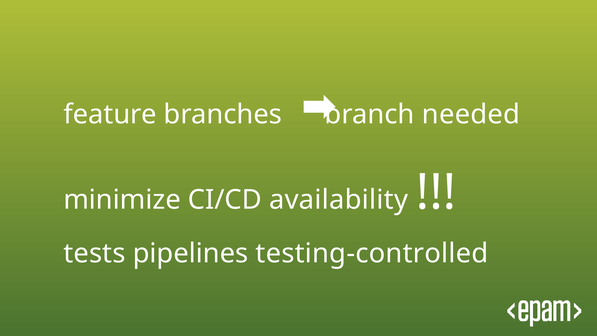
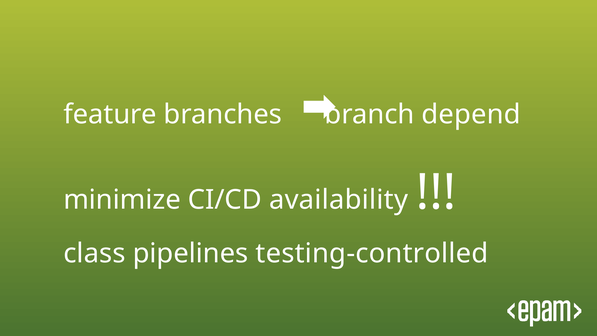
needed: needed -> depend (471, 114)
tests: tests -> class (94, 253)
